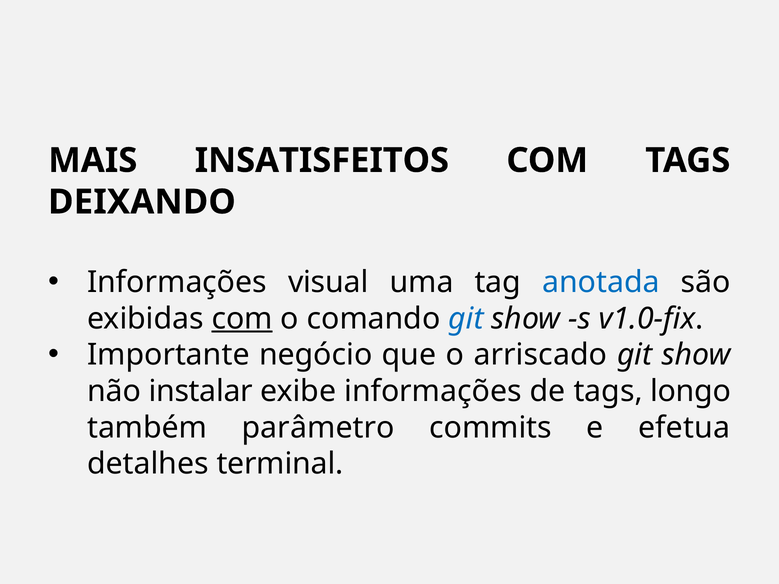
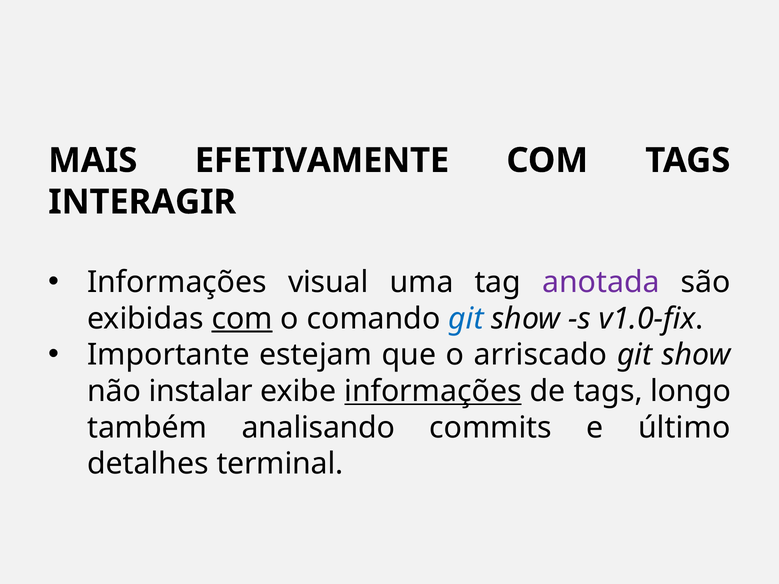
INSATISFEITOS: INSATISFEITOS -> EFETIVAMENTE (322, 161)
DEIXANDO: DEIXANDO -> INTERAGIR (142, 202)
anotada colour: blue -> purple (601, 282)
negócio: negócio -> estejam (316, 355)
informações underline: none -> present (433, 391)
parâmetro: parâmetro -> analisando (318, 428)
efetua: efetua -> último (684, 428)
